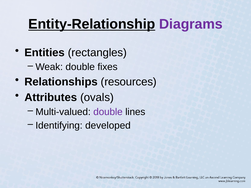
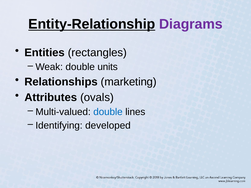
fixes: fixes -> units (108, 67)
resources: resources -> marketing (129, 82)
double colour: purple -> blue (108, 112)
